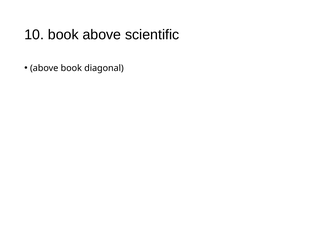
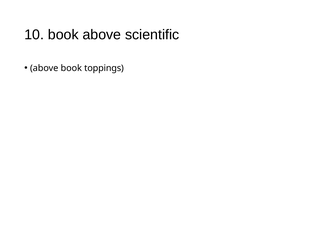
diagonal: diagonal -> toppings (104, 68)
